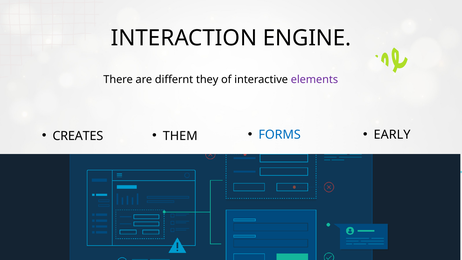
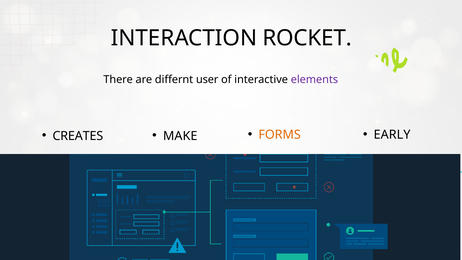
ENGINE: ENGINE -> ROCKET (307, 38)
they: they -> user (207, 80)
THEM: THEM -> MAKE (180, 136)
FORMS colour: blue -> orange (280, 135)
